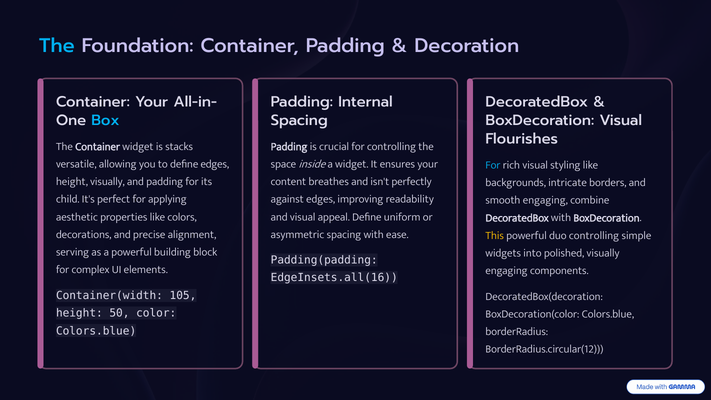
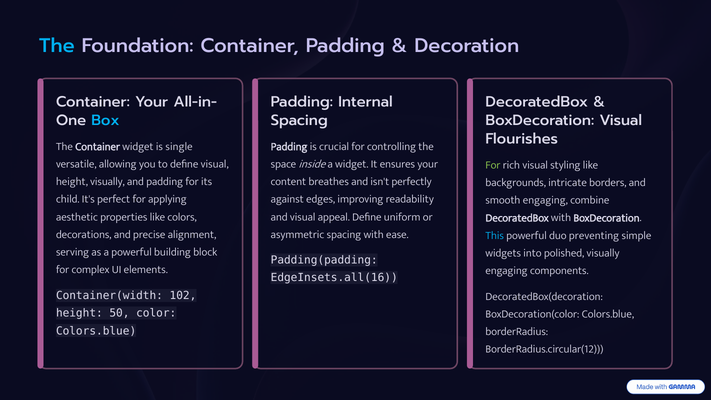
stacks: stacks -> single (179, 146)
define edges: edges -> visual (215, 164)
For colour: light blue -> light green (493, 165)
This colour: yellow -> light blue (495, 235)
duo controlling: controlling -> preventing (594, 235)
105: 105 -> 102 (183, 296)
